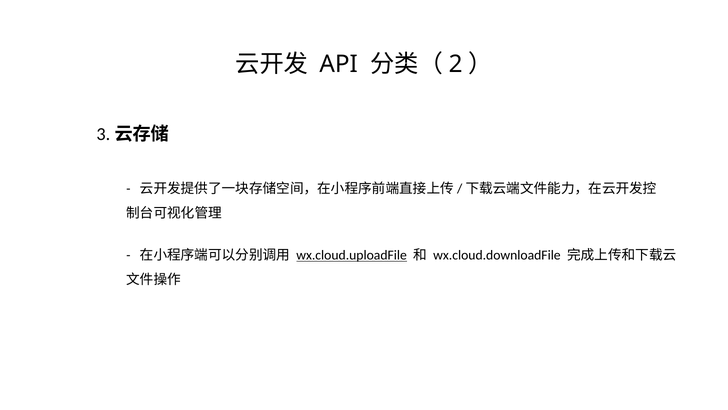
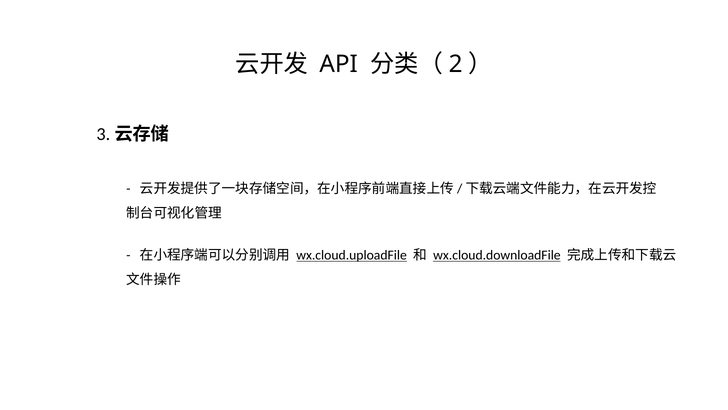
wx.cloud.downloadFile underline: none -> present (497, 255)
